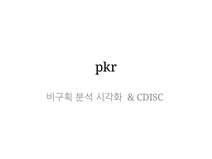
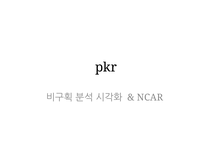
CDISC: CDISC -> NCAR (150, 97)
